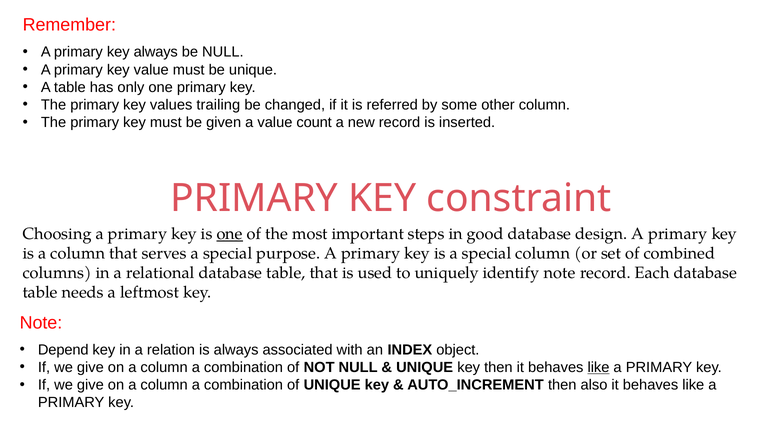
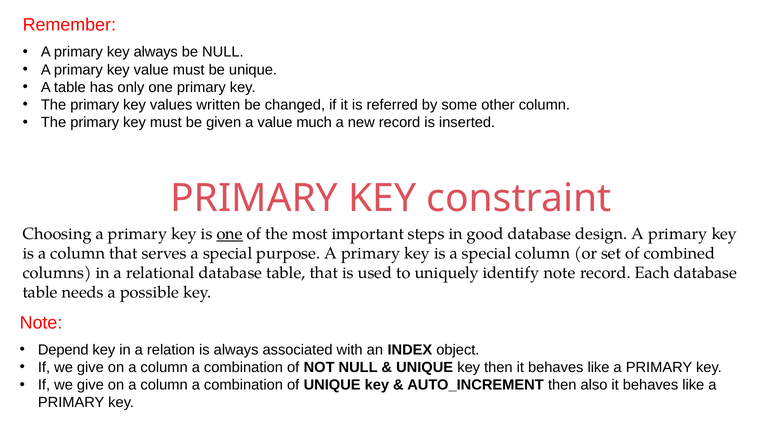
trailing: trailing -> written (218, 105)
count: count -> much (314, 122)
leftmost: leftmost -> possible (150, 292)
like underline: present -> none (598, 367)
